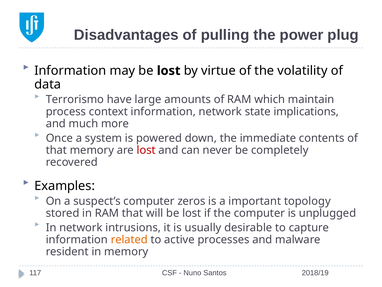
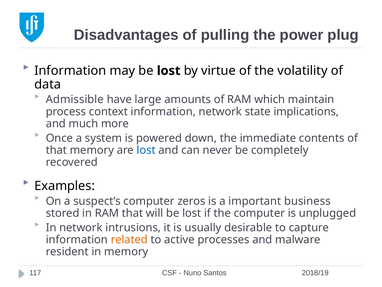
Terrorismo: Terrorismo -> Admissible (75, 99)
lost colour: red -> blue (146, 150)
topology: topology -> business (307, 201)
